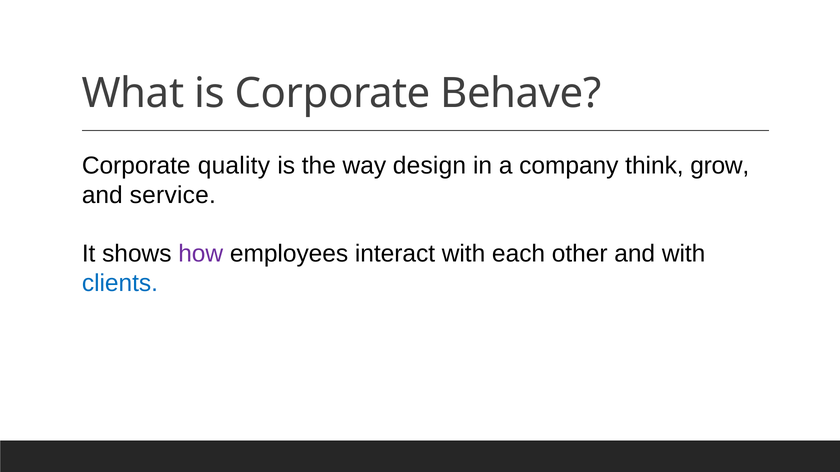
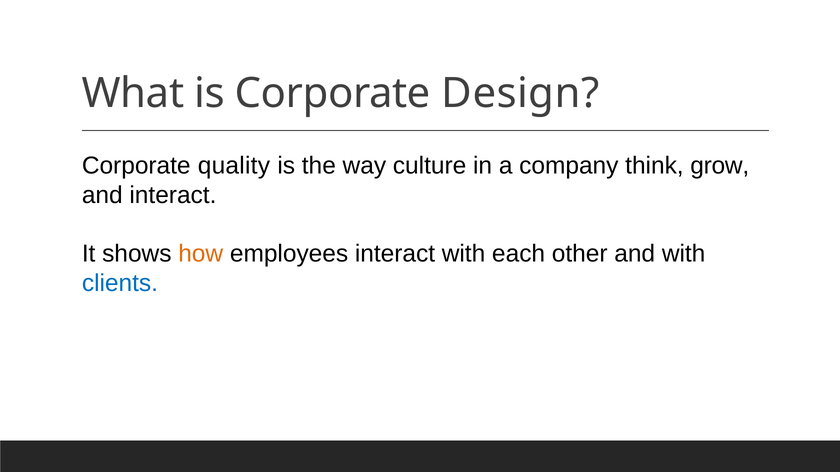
Behave: Behave -> Design (520, 94)
design: design -> culture (430, 166)
and service: service -> interact (173, 195)
how colour: purple -> orange (201, 254)
